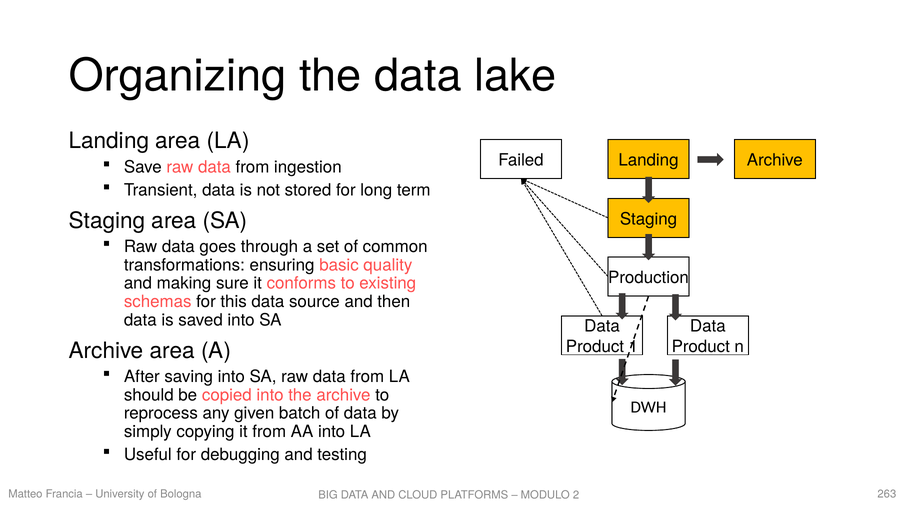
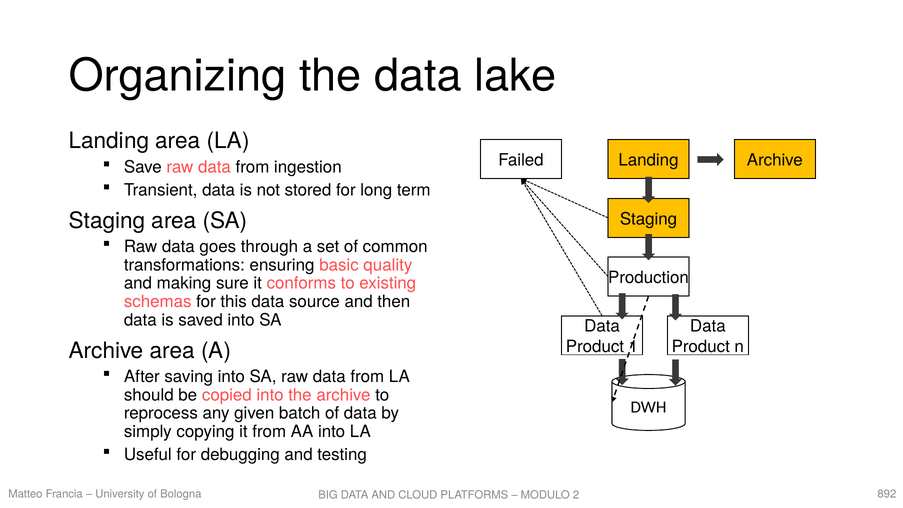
263: 263 -> 892 (887, 494)
